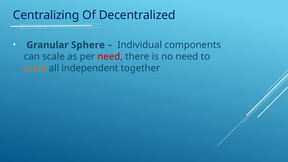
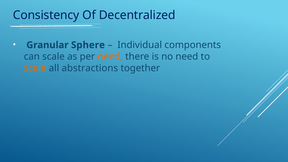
Centralizing: Centralizing -> Consistency (46, 15)
need colour: red -> orange (110, 57)
independent: independent -> abstractions (90, 68)
